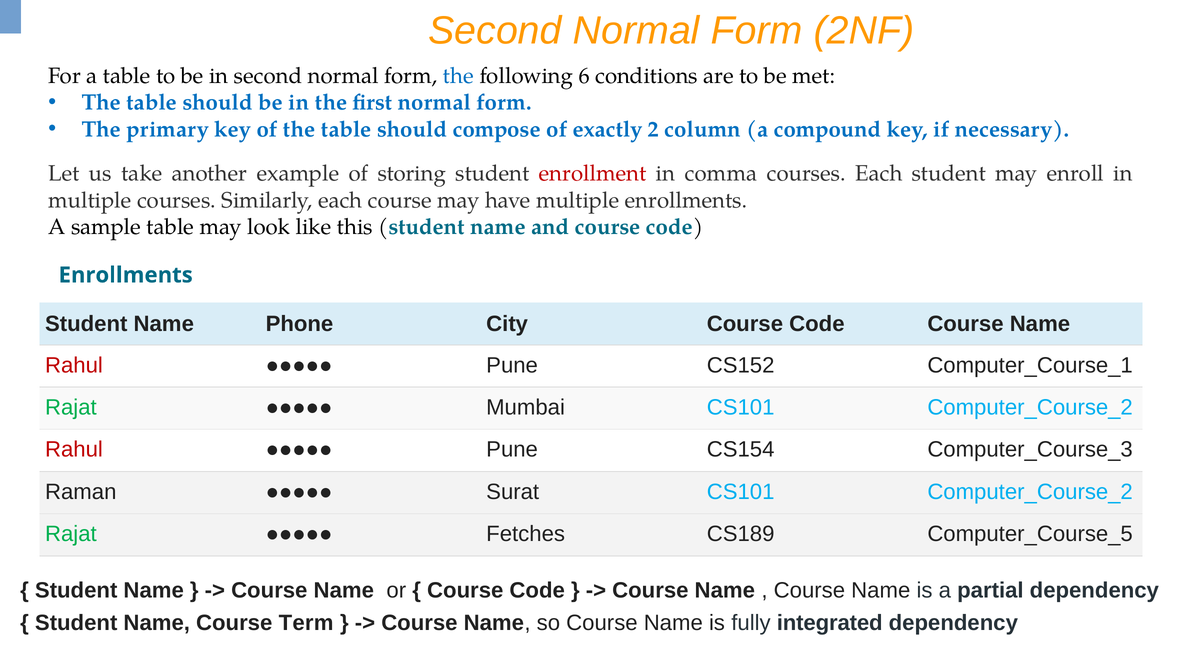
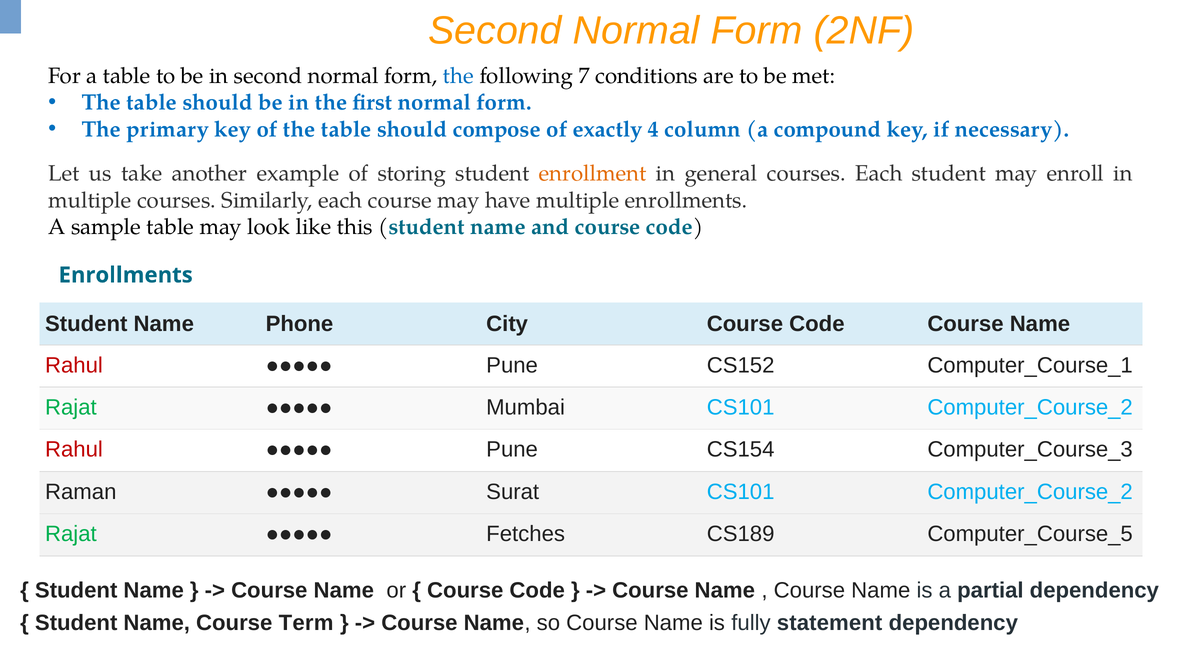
6: 6 -> 7 (584, 76)
2: 2 -> 4 (654, 129)
enrollment colour: red -> orange (593, 174)
comma: comma -> general (721, 174)
integrated: integrated -> statement (830, 623)
